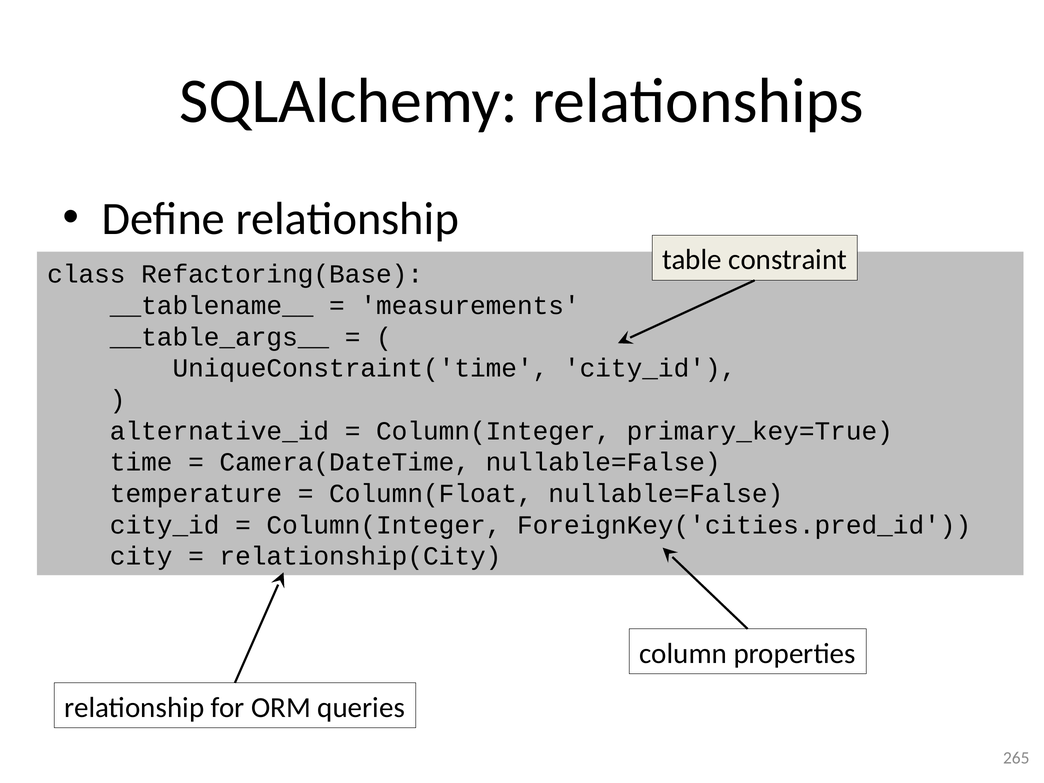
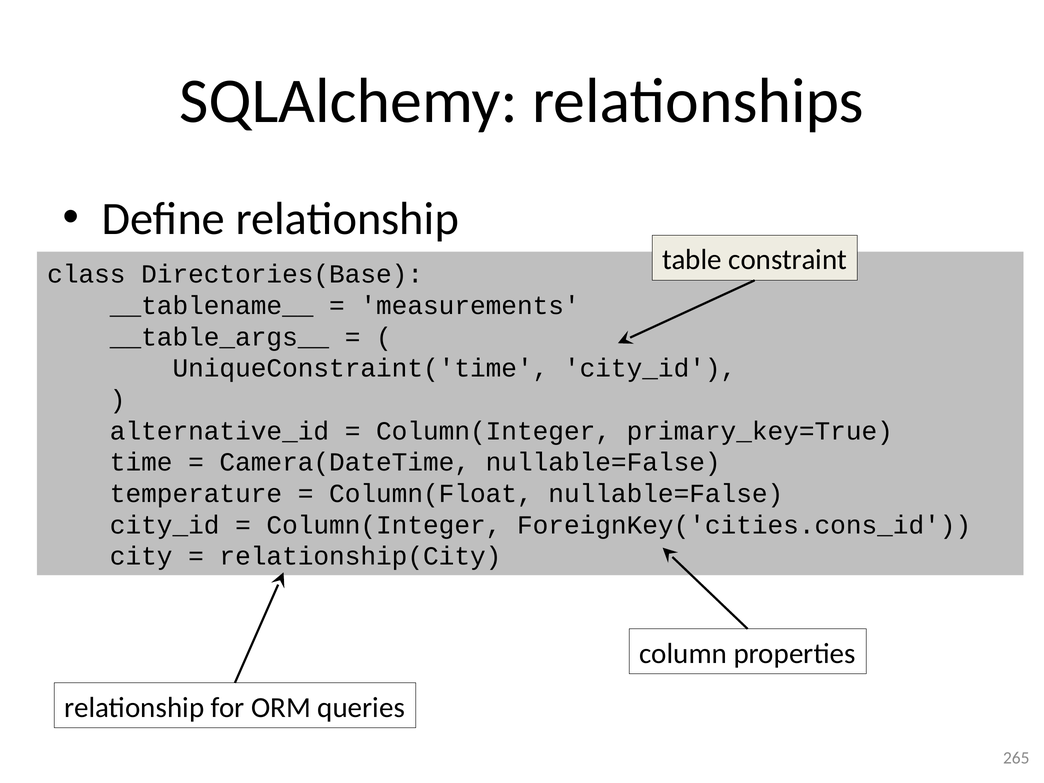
Refactoring(Base: Refactoring(Base -> Directories(Base (282, 274)
ForeignKey('cities.pred_id: ForeignKey('cities.pred_id -> ForeignKey('cities.cons_id (744, 525)
